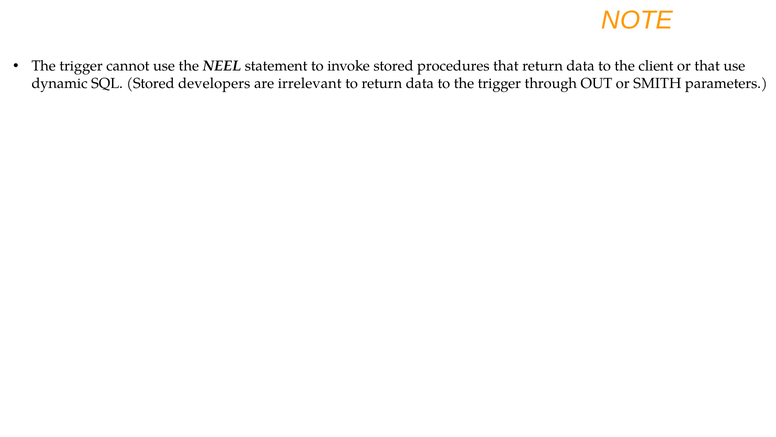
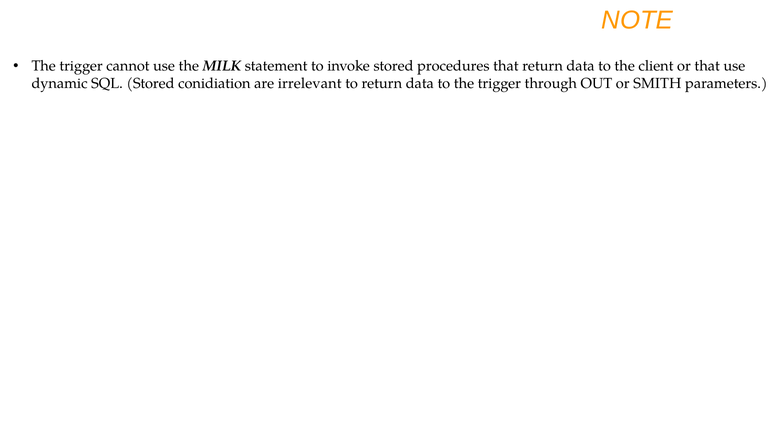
NEEL: NEEL -> MILK (222, 66)
developers: developers -> conidiation (214, 83)
